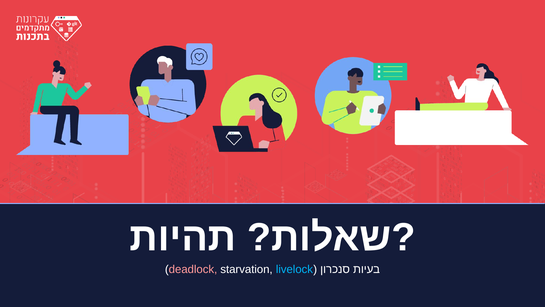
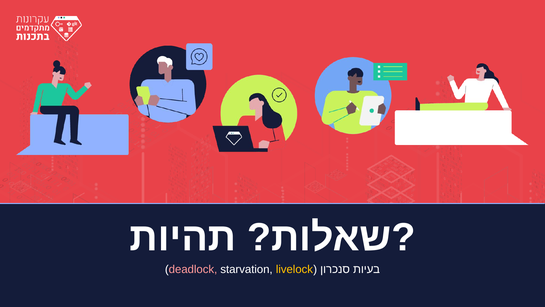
livelock colour: light blue -> yellow (294, 269)
